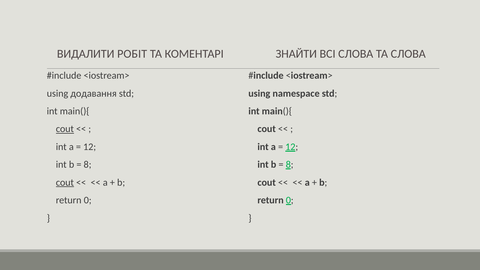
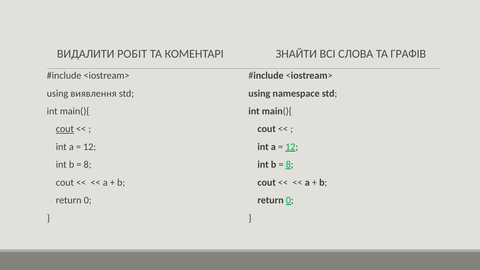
ТА СЛОВА: СЛОВА -> ГРАФІВ (408, 54)
додавання: додавання -> виявлення (94, 93)
cout underline: present -> none (65, 182)
